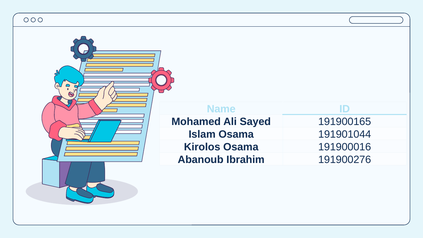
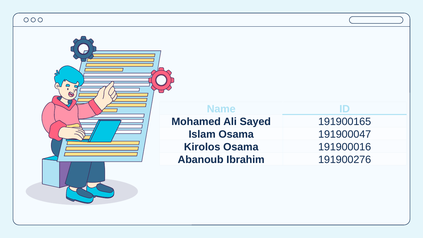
191901044: 191901044 -> 191900047 (345, 134)
